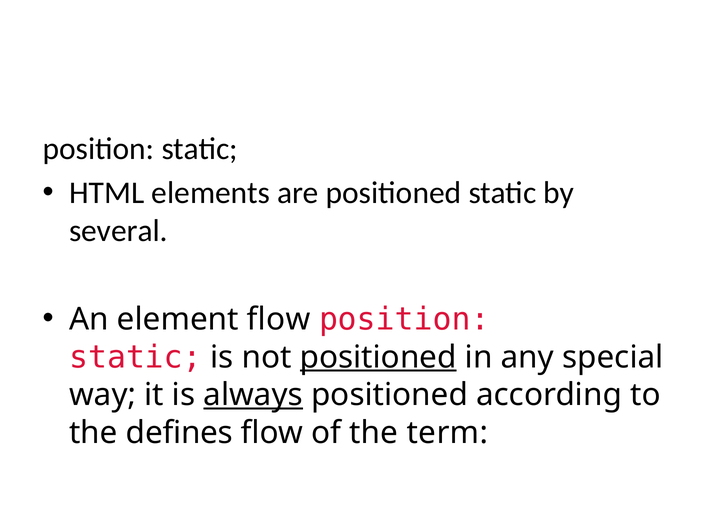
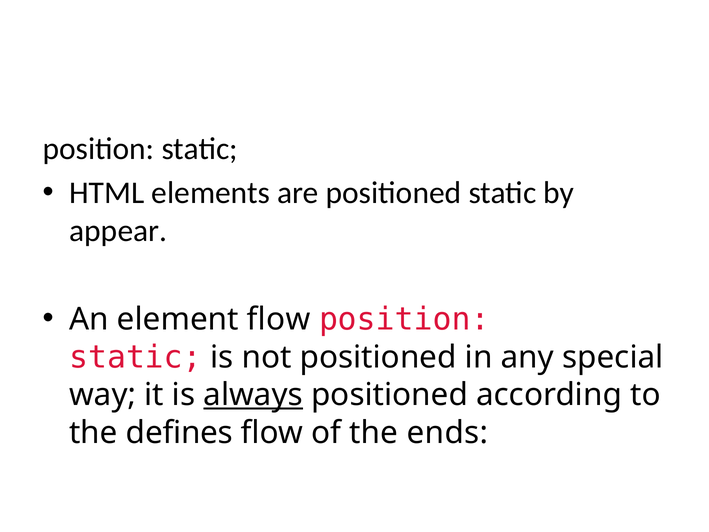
several: several -> appear (118, 231)
positioned underline: present -> none (378, 357)
term: term -> ends (447, 433)
